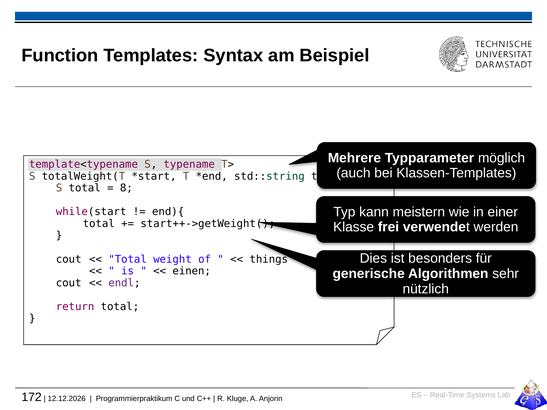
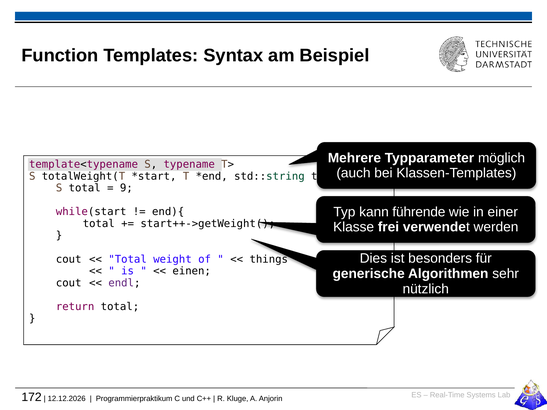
8: 8 -> 9 (126, 188)
meistern: meistern -> führende (419, 212)
